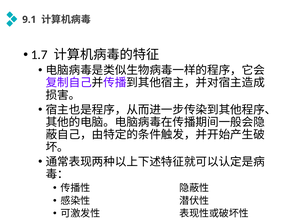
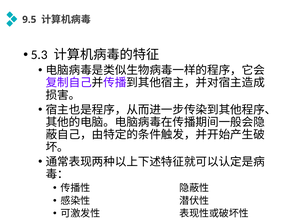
9.1: 9.1 -> 9.5 (29, 20)
1.7: 1.7 -> 5.3 (39, 55)
